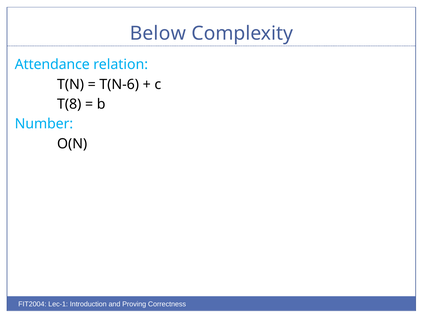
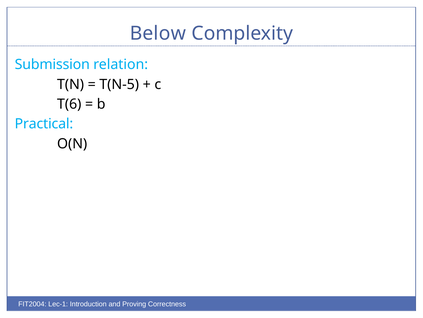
Attendance: Attendance -> Submission (52, 64)
T(N-6: T(N-6 -> T(N-5 (119, 84)
T(8: T(8 -> T(6 (69, 104)
Number: Number -> Practical (44, 124)
